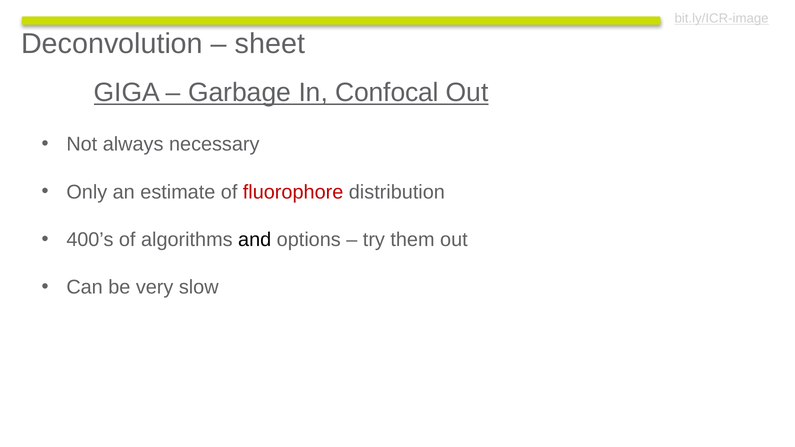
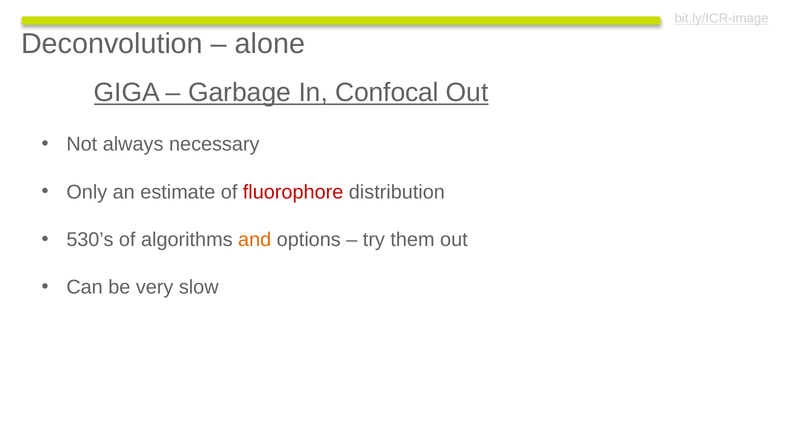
sheet: sheet -> alone (270, 44)
400’s: 400’s -> 530’s (90, 240)
and colour: black -> orange (255, 240)
